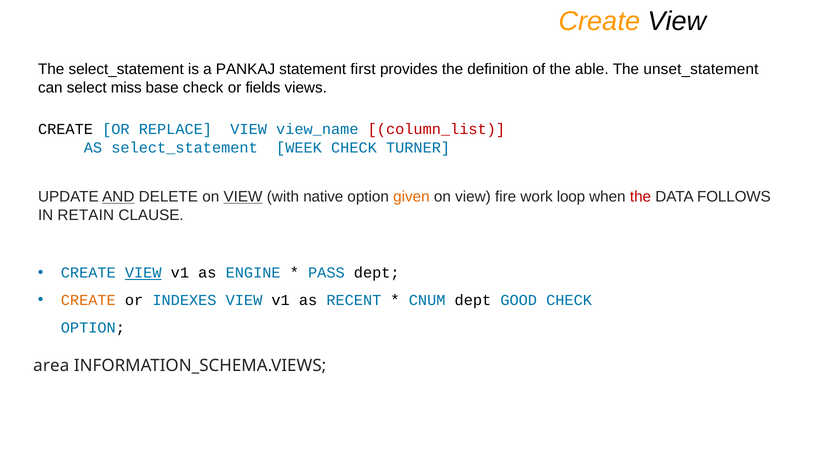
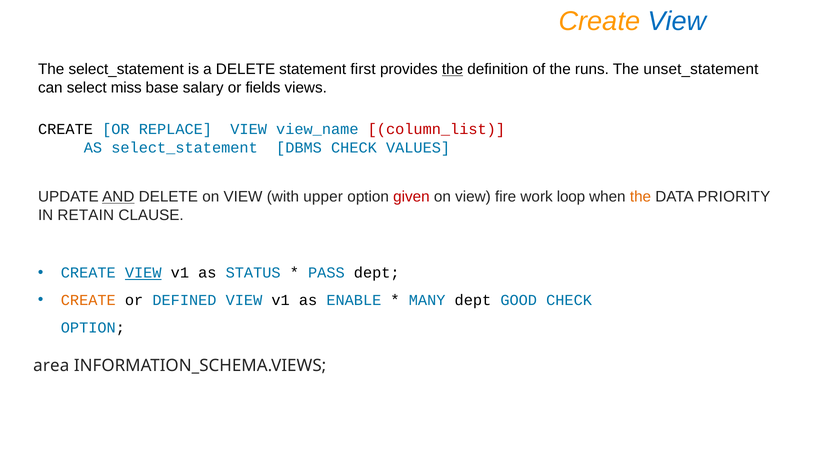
View colour: black -> blue (677, 21)
a PANKAJ: PANKAJ -> DELETE (246, 69)
the underline: none -> present (453, 69)
able: able -> runs (592, 69)
base check: check -> salary (203, 87)
WEEK: WEEK -> DBMS (299, 148)
TURNER: TURNER -> VALUES (418, 148)
VIEW underline: present -> none (243, 197)
native: native -> upper (323, 197)
given colour: orange -> red (411, 197)
the colour: red -> orange (641, 197)
FOLLOWS: FOLLOWS -> PRIORITY (734, 197)
ENGINE: ENGINE -> STATUS (253, 273)
INDEXES: INDEXES -> DEFINED (184, 300)
RECENT: RECENT -> ENABLE (354, 300)
CNUM: CNUM -> MANY (427, 300)
